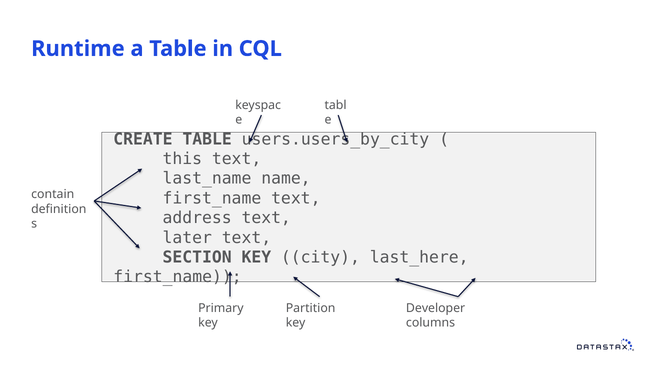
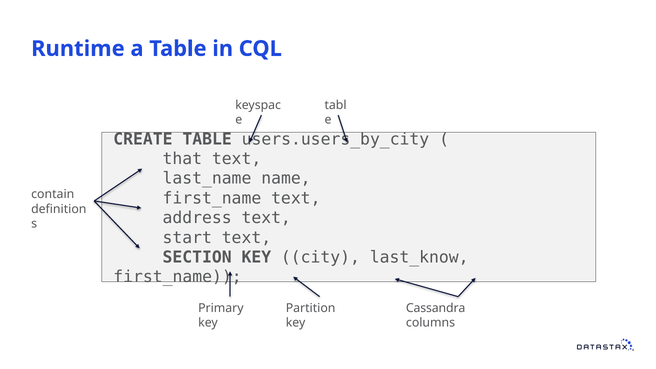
this: this -> that (182, 159)
later: later -> start (187, 238)
last_here: last_here -> last_know (419, 257)
Developer: Developer -> Cassandra (436, 308)
